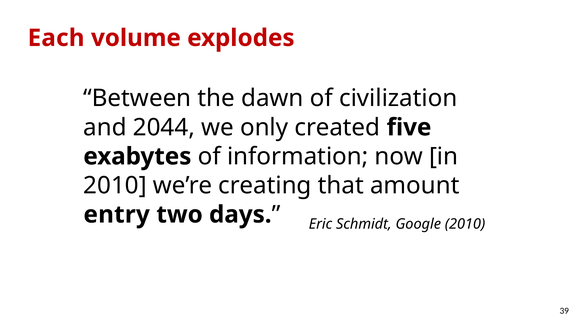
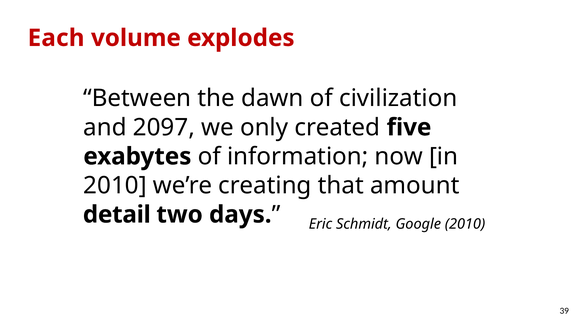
2044: 2044 -> 2097 (164, 127)
entry: entry -> detail (117, 214)
